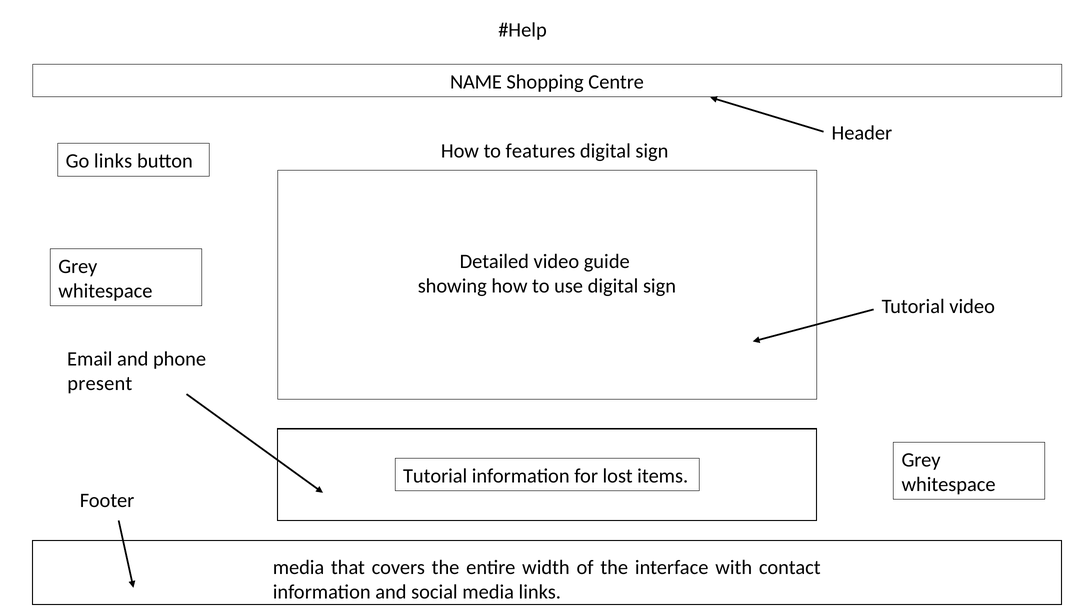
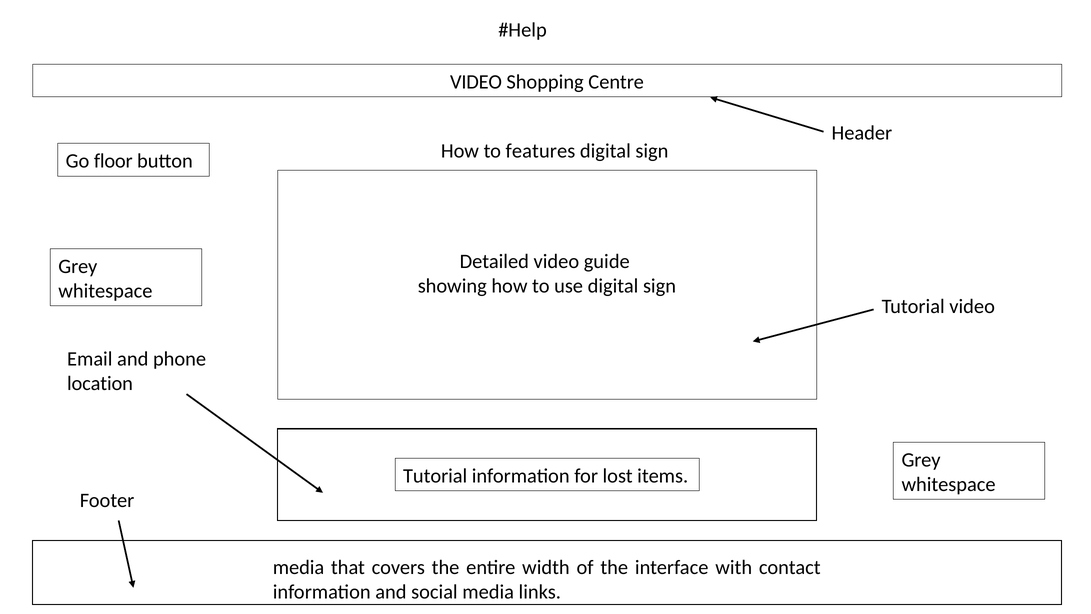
NAME: NAME -> VIDEO (476, 82)
Go links: links -> floor (113, 161)
present: present -> location (100, 384)
